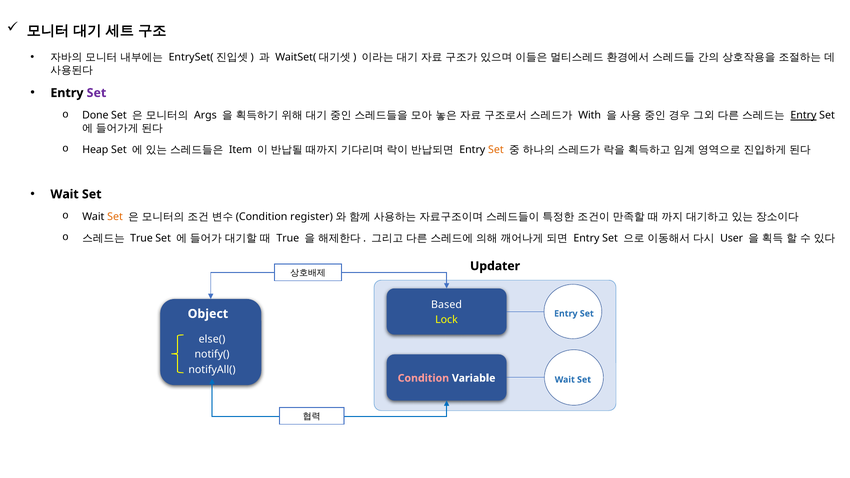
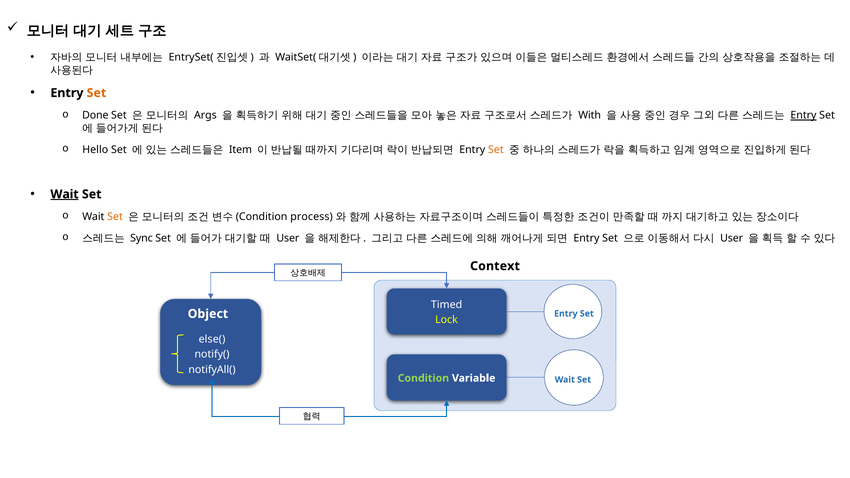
Set colour: purple -> orange (96, 93)
Heap: Heap -> Hello (95, 150)
Wait underline: none -> present (65, 194)
register: register -> process (312, 217)
True: True -> Sync (142, 238)
True: True -> User (288, 238)
Updater: Updater -> Context (495, 266)
Based: Based -> Timed (447, 305)
Condition colour: pink -> light green (423, 378)
